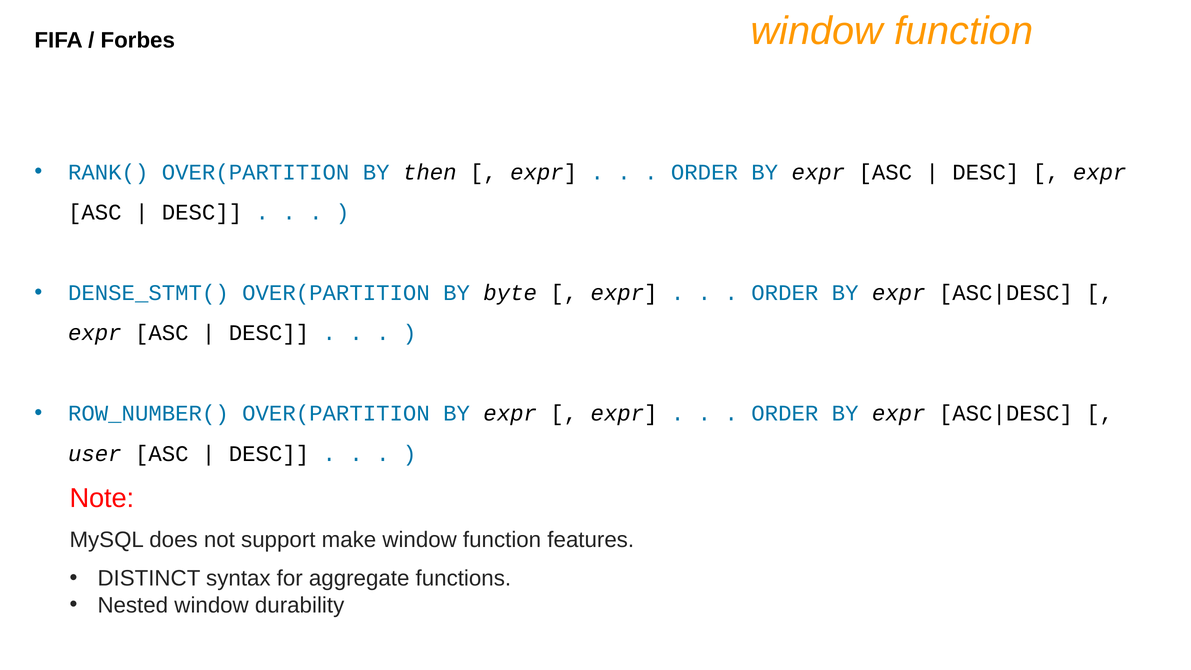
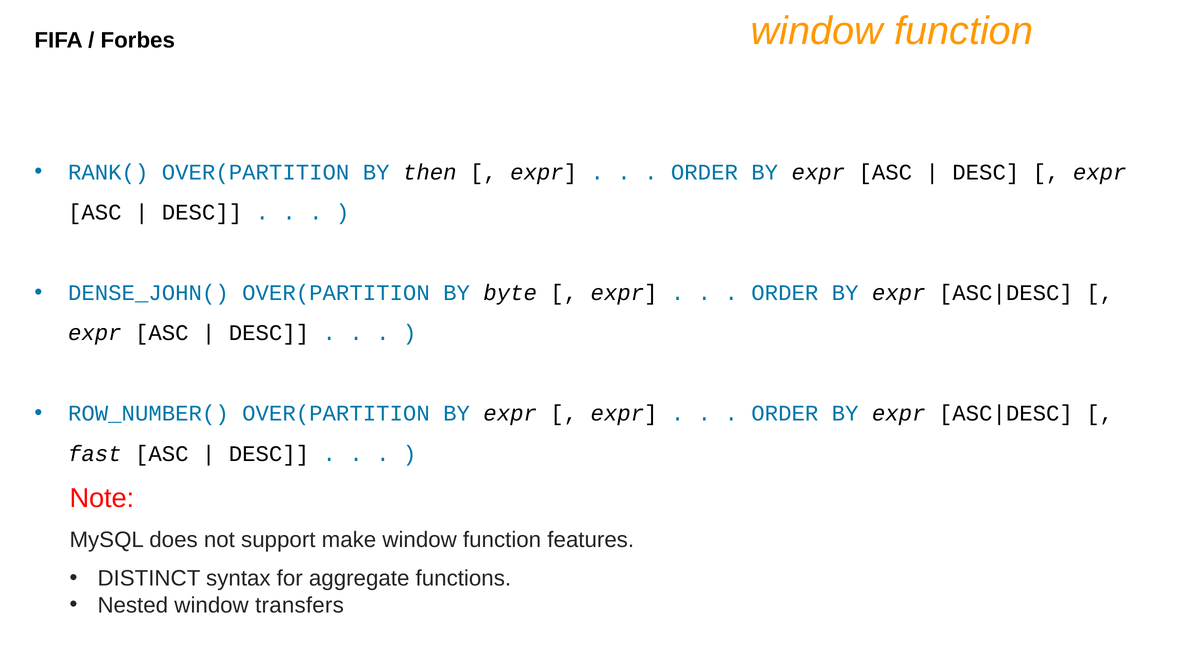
DENSE_STMT(: DENSE_STMT( -> DENSE_JOHN( (148, 293)
user: user -> fast (95, 454)
durability: durability -> transfers (299, 605)
